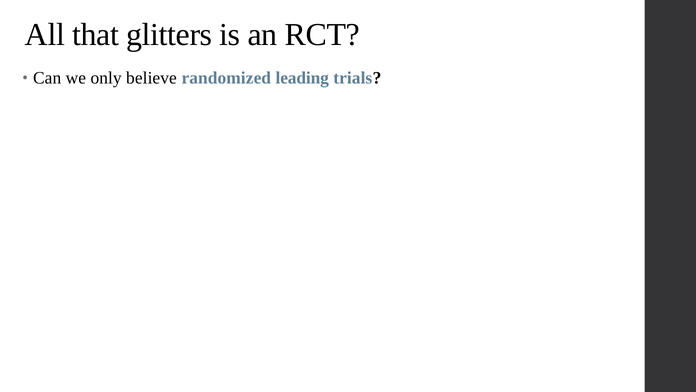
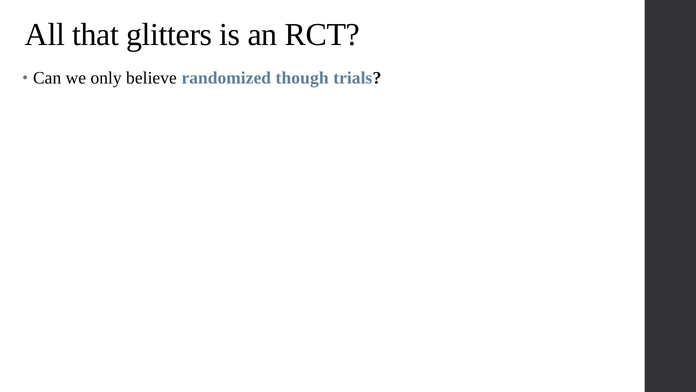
leading: leading -> though (302, 78)
